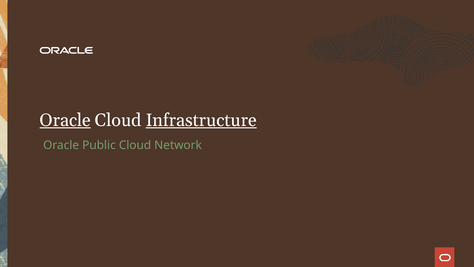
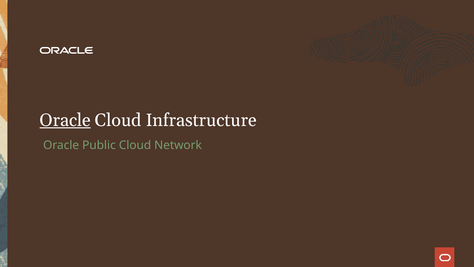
Infrastructure underline: present -> none (201, 120)
